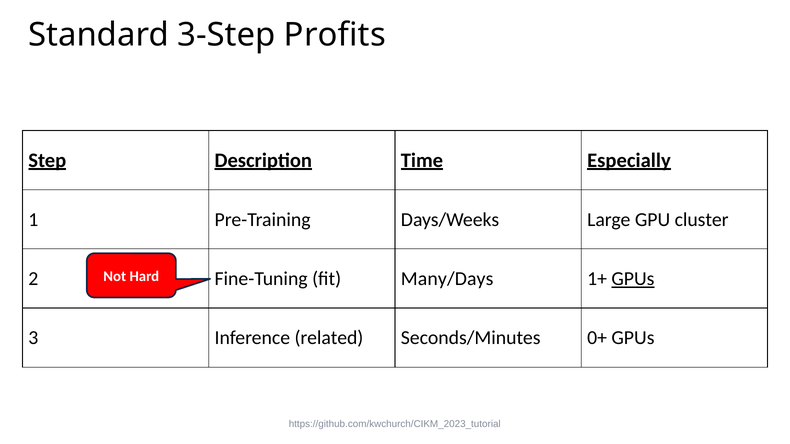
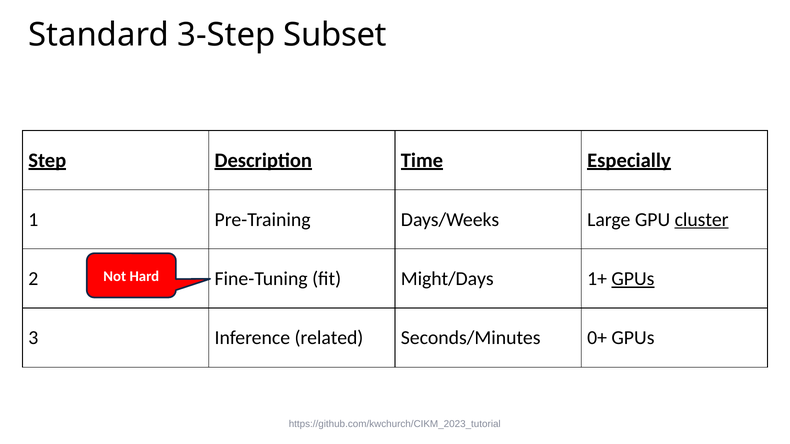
Profits: Profits -> Subset (335, 35)
cluster underline: none -> present (702, 220)
Many/Days: Many/Days -> Might/Days (447, 279)
